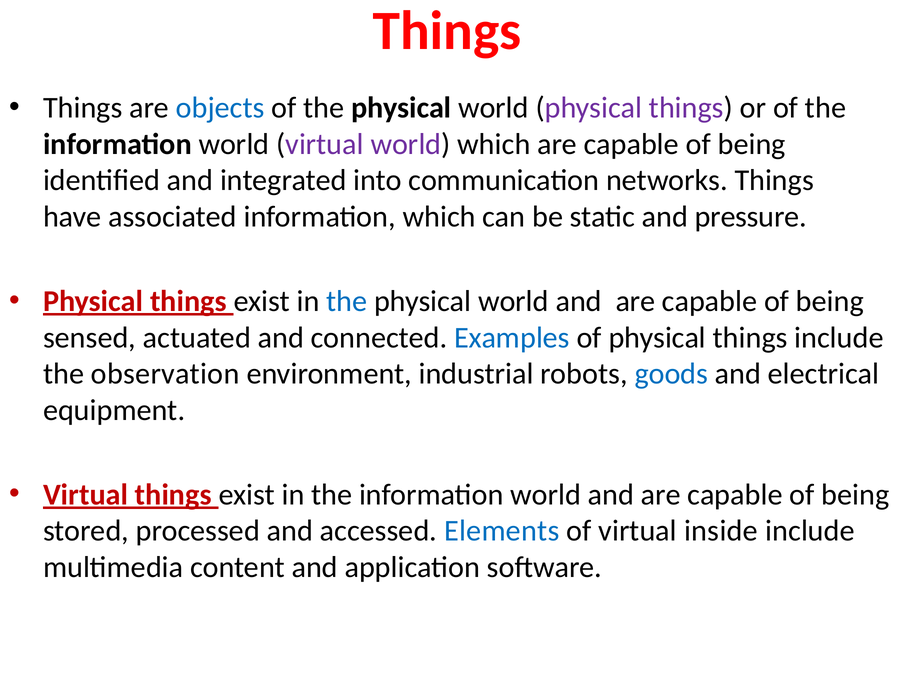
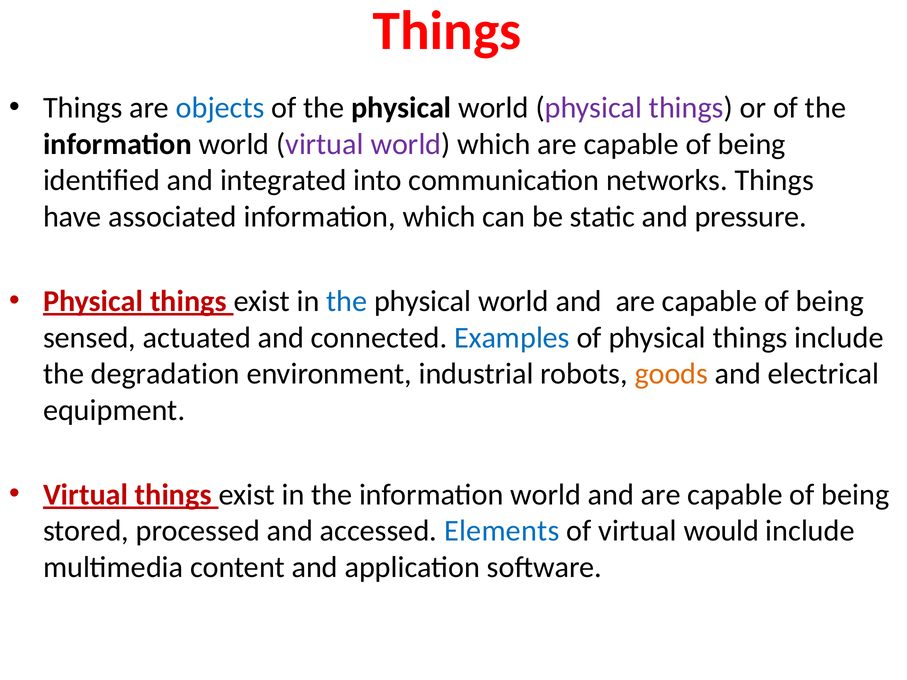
observation: observation -> degradation (165, 374)
goods colour: blue -> orange (671, 374)
inside: inside -> would (721, 531)
